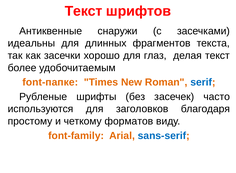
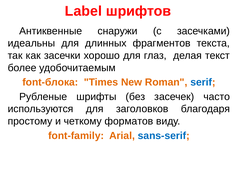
Текст: Текст -> Label (83, 11)
font-папке: font-папке -> font-блока (50, 82)
